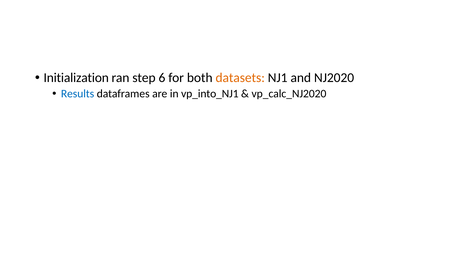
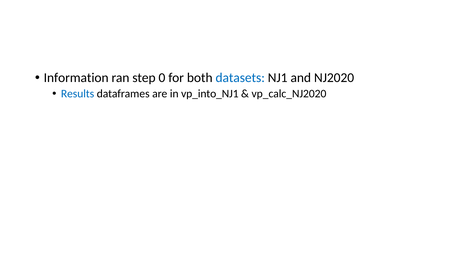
Initialization: Initialization -> Information (76, 78)
6: 6 -> 0 (162, 78)
datasets colour: orange -> blue (240, 78)
